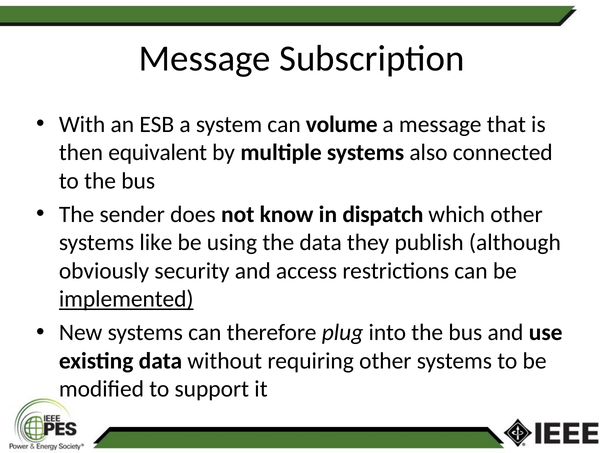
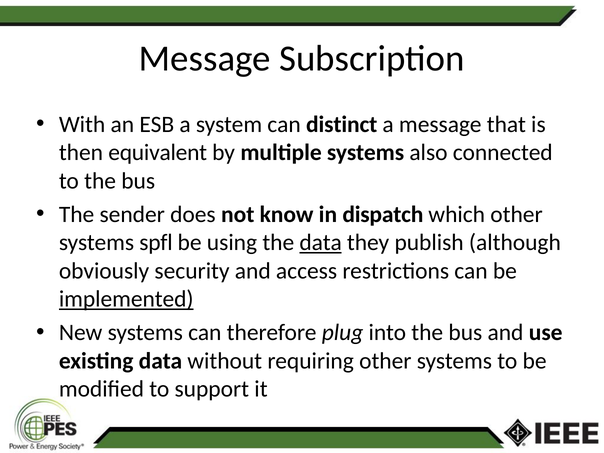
volume: volume -> distinct (342, 124)
like: like -> spfl (156, 243)
data underline: none -> present (321, 243)
